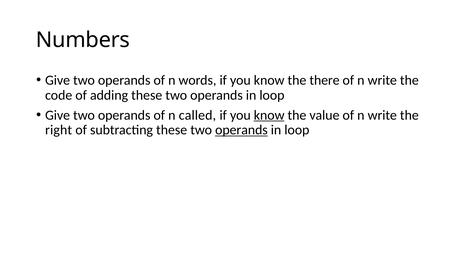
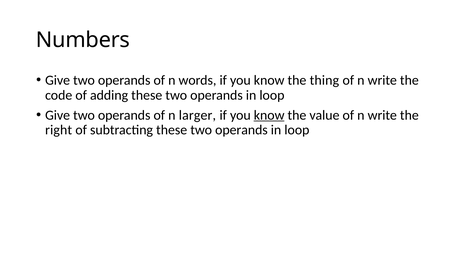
there: there -> thing (324, 80)
called: called -> larger (197, 115)
operands underline: present -> none (241, 130)
